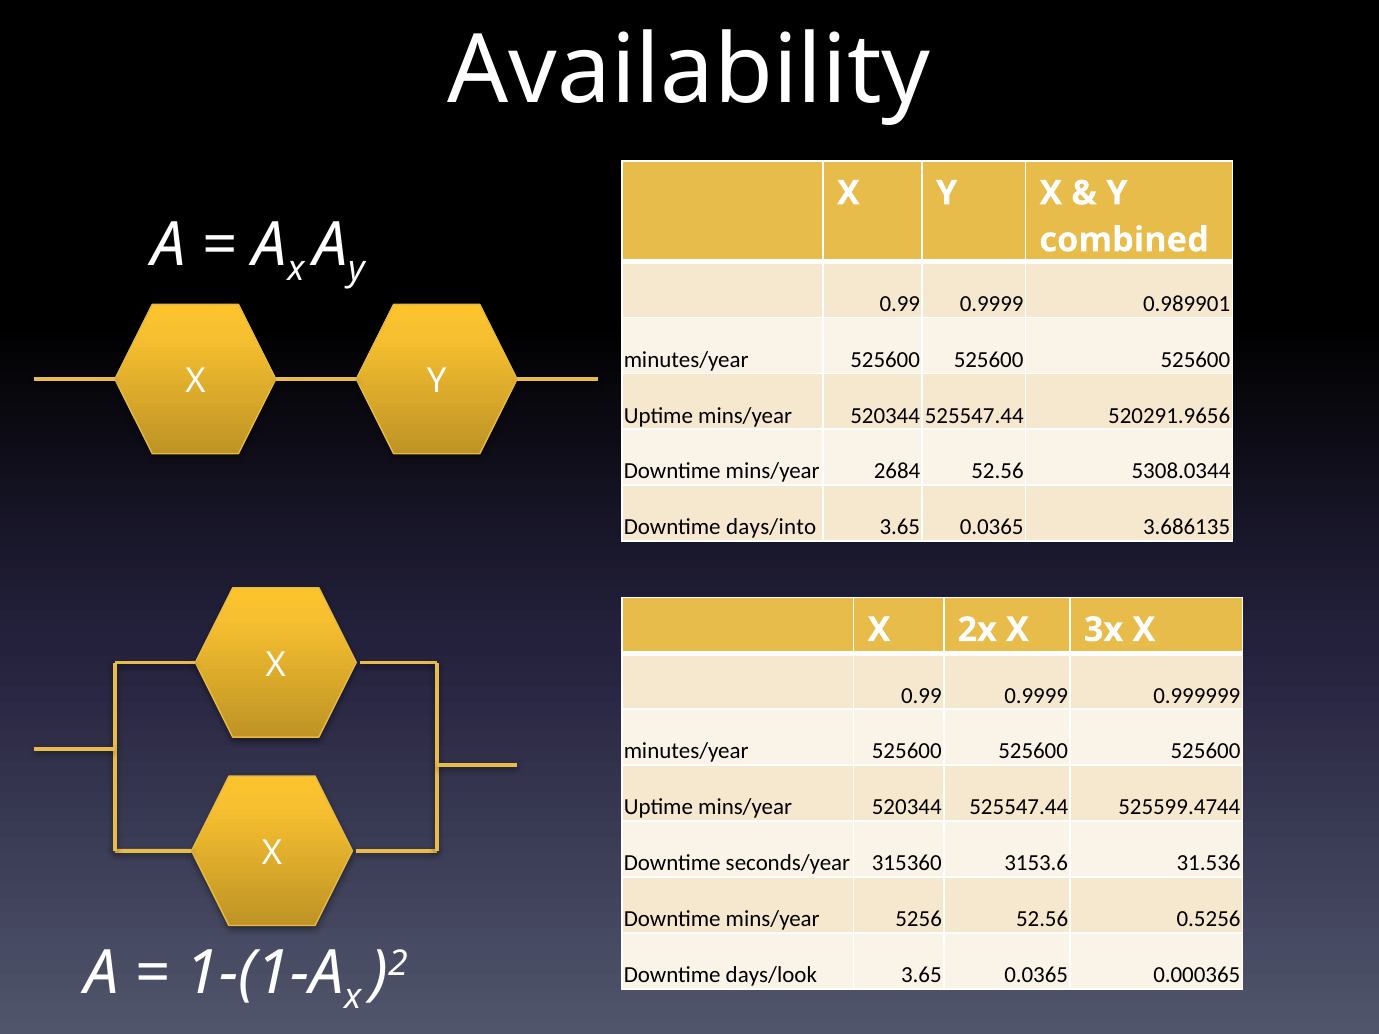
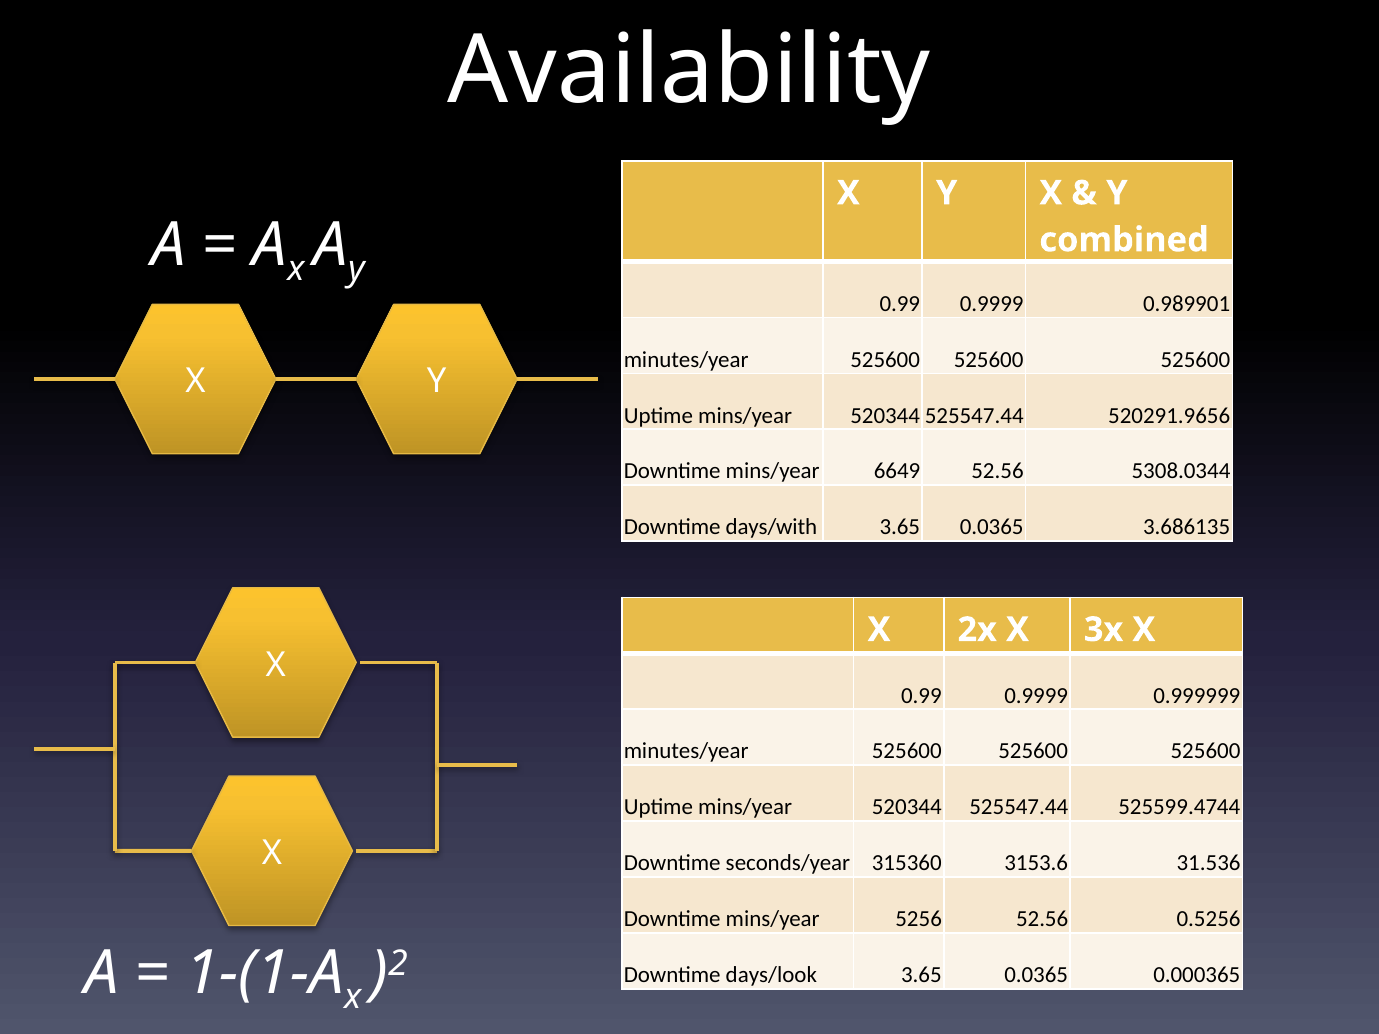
2684: 2684 -> 6649 (897, 471)
days/into: days/into -> days/with (771, 527)
